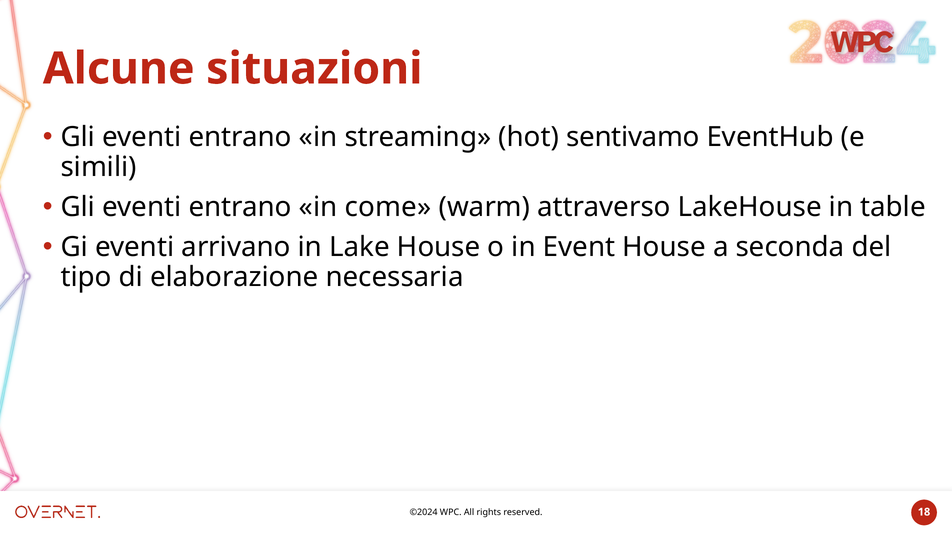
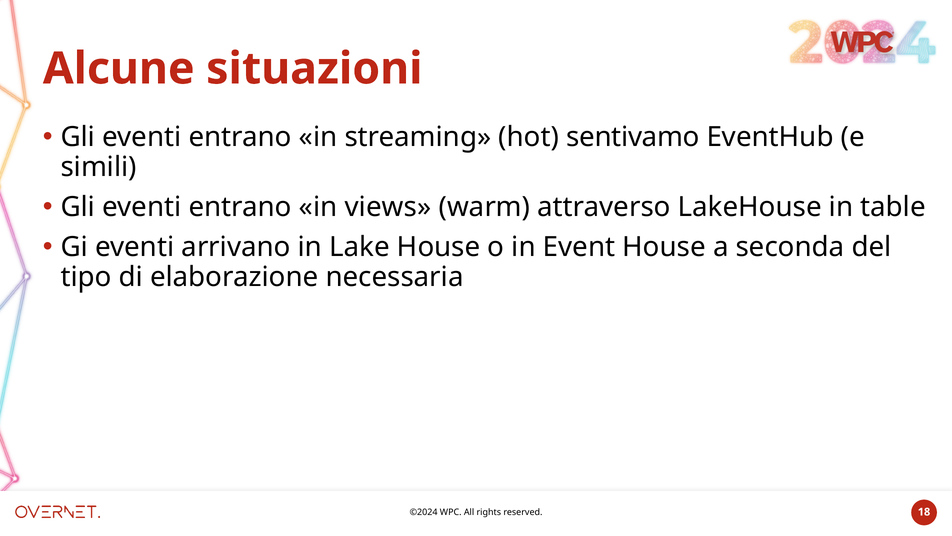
come: come -> views (388, 207)
